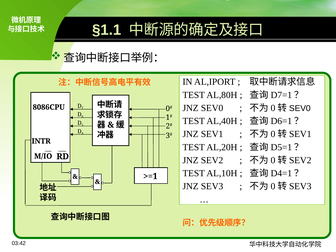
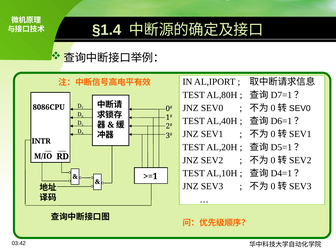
§1.1: §1.1 -> §1.4 (107, 30)
